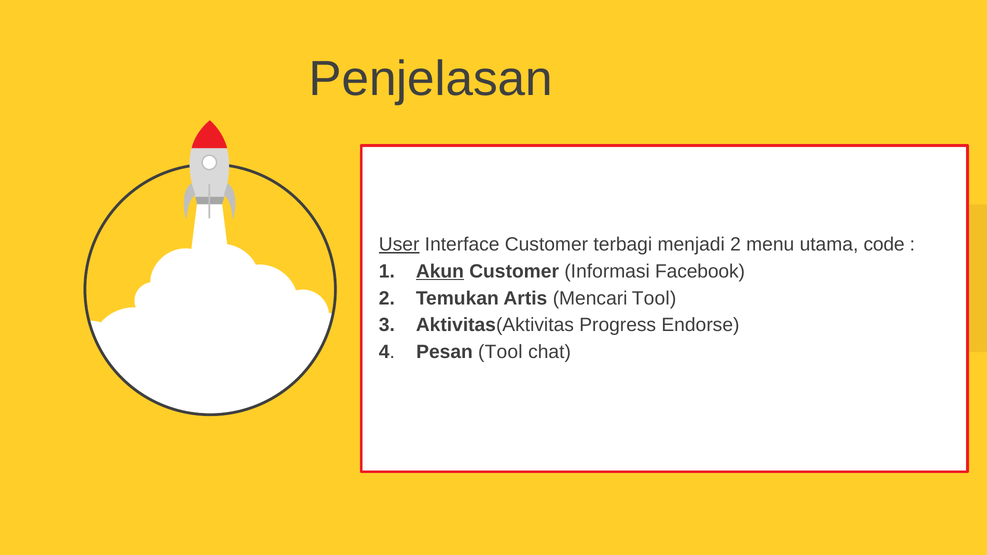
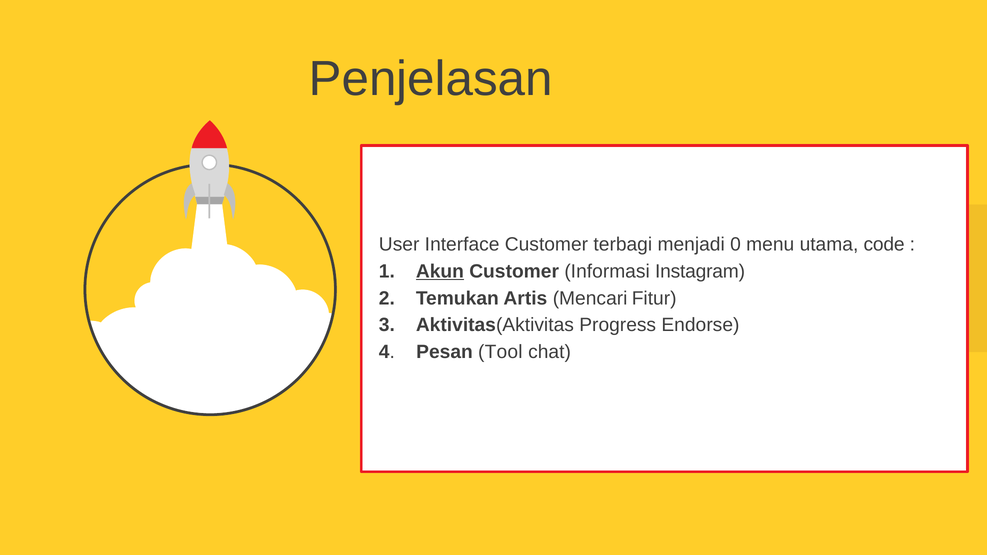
User underline: present -> none (399, 245)
menjadi 2: 2 -> 0 (736, 245)
Facebook: Facebook -> Instagram (700, 271)
Mencari Tool: Tool -> Fitur (654, 298)
